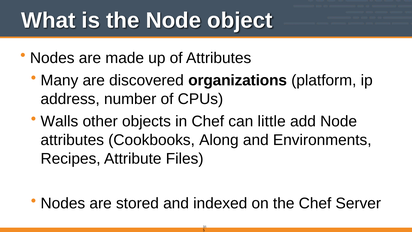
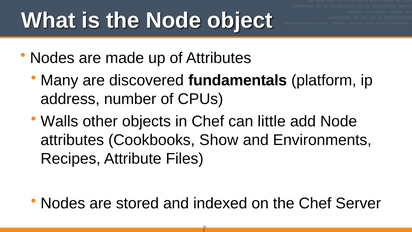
organizations: organizations -> fundamentals (238, 80)
Along: Along -> Show (219, 140)
